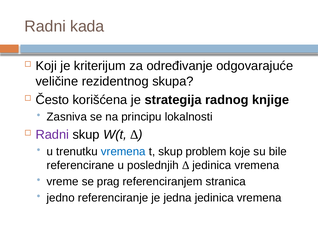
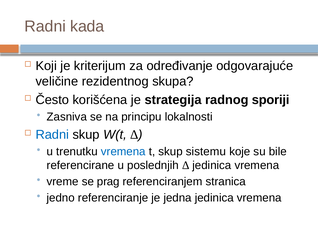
knjige: knjige -> sporiji (271, 100)
Radni colour: purple -> blue (52, 134)
problem: problem -> sistemu (206, 151)
